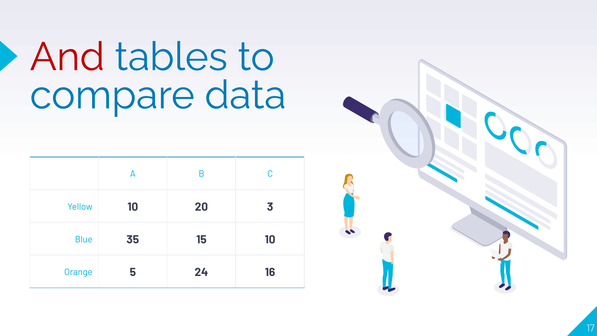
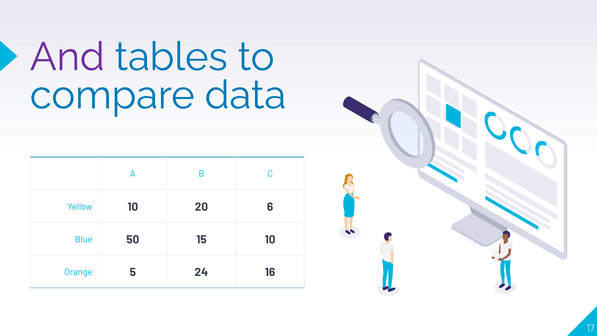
And colour: red -> purple (67, 57)
3: 3 -> 6 (270, 207)
35: 35 -> 50 (133, 239)
